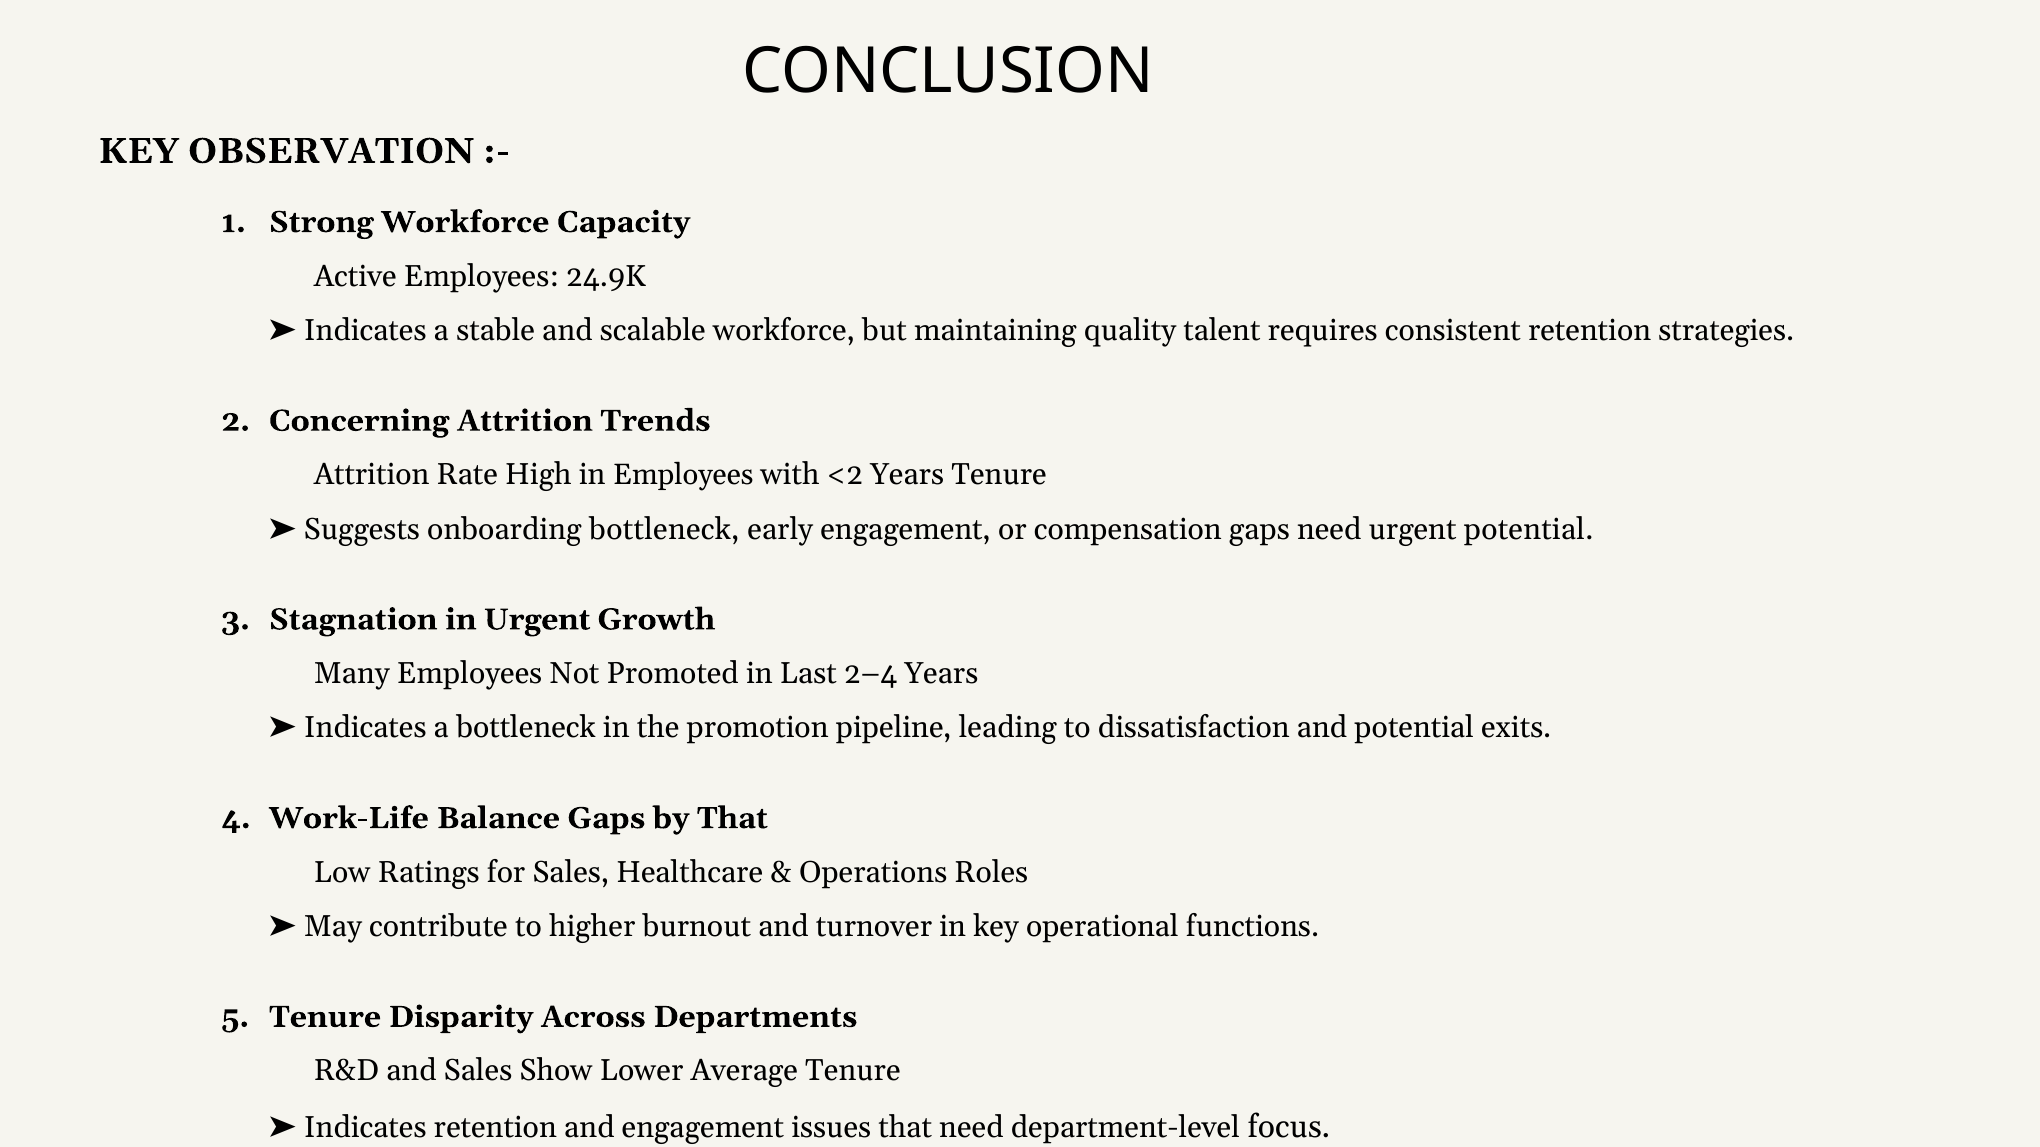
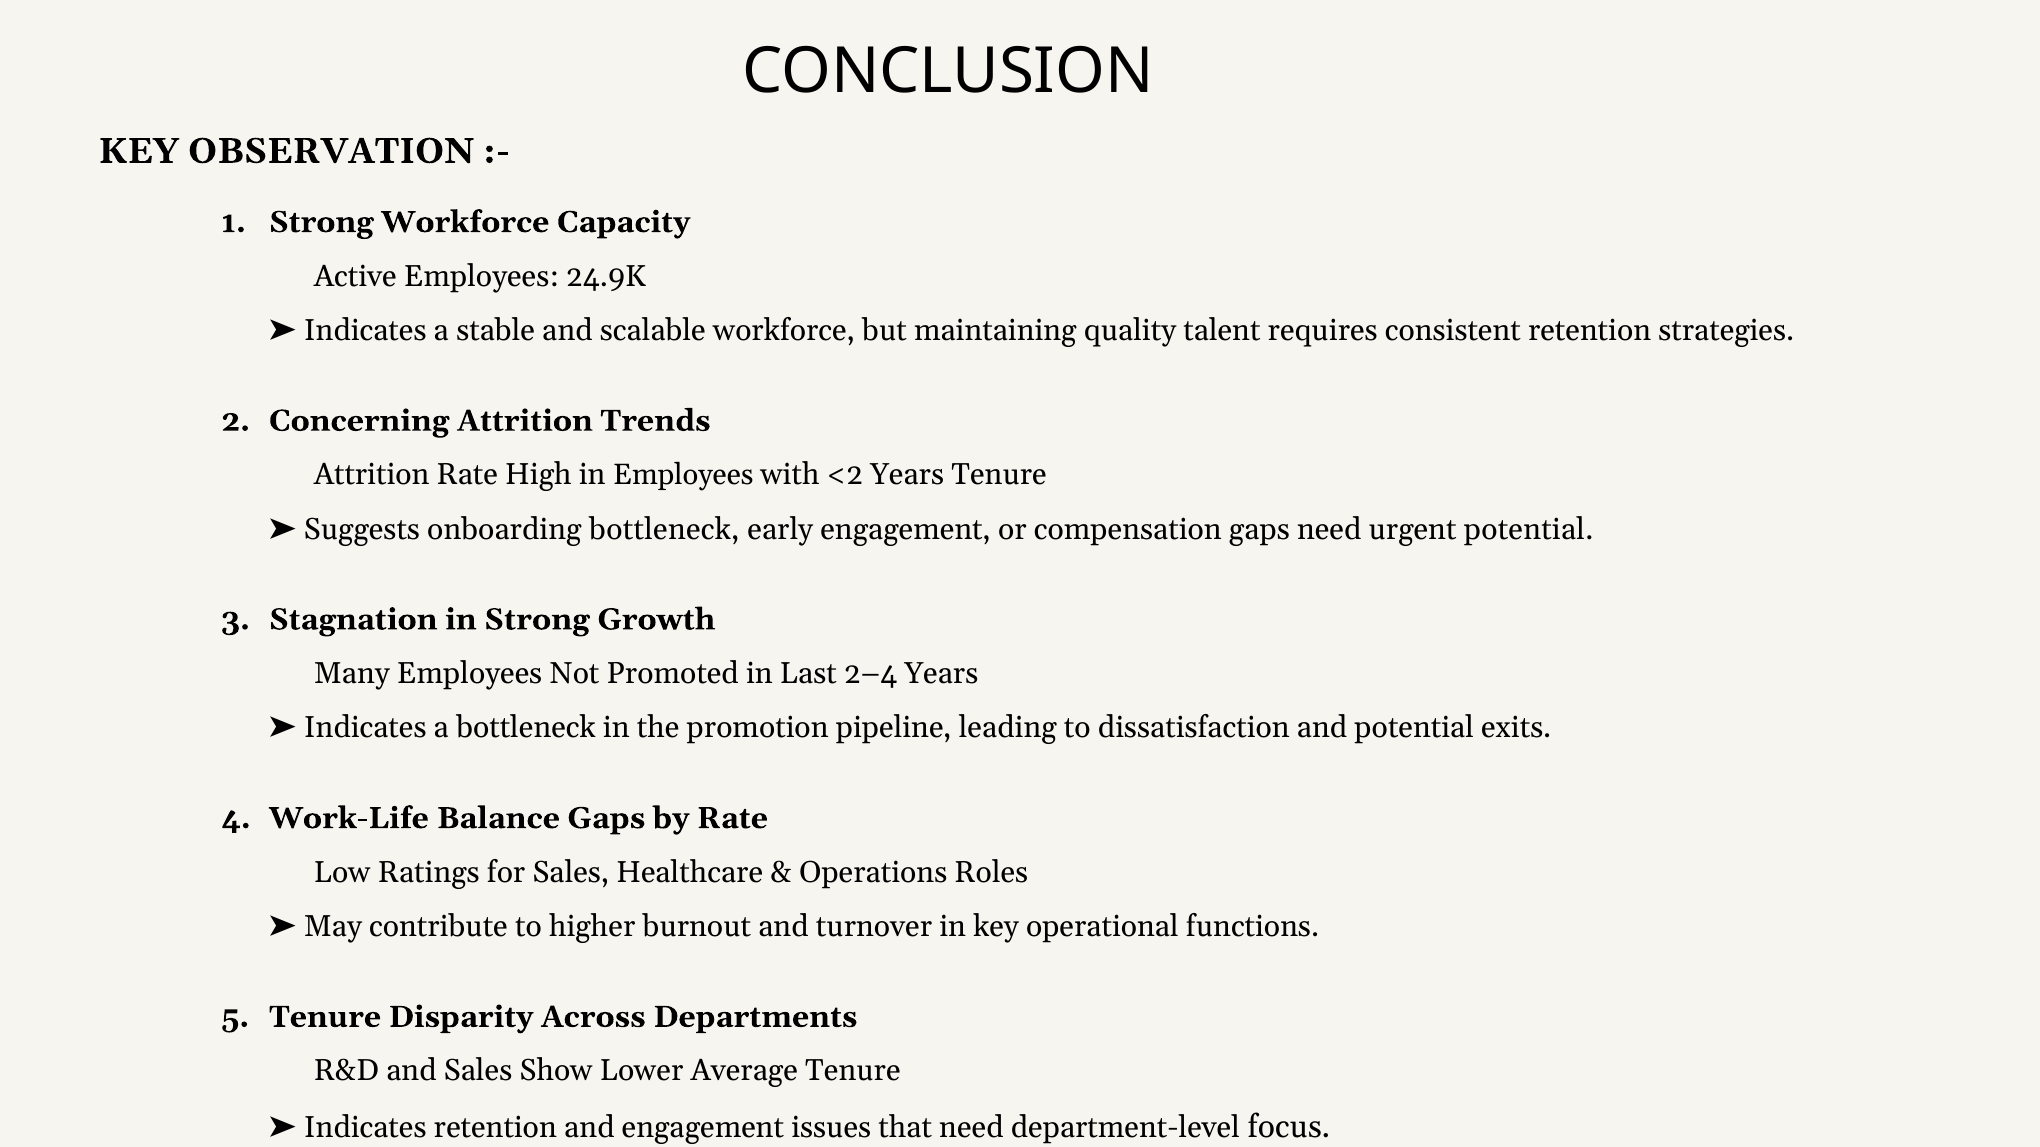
in Urgent: Urgent -> Strong (537, 620)
by That: That -> Rate (732, 819)
